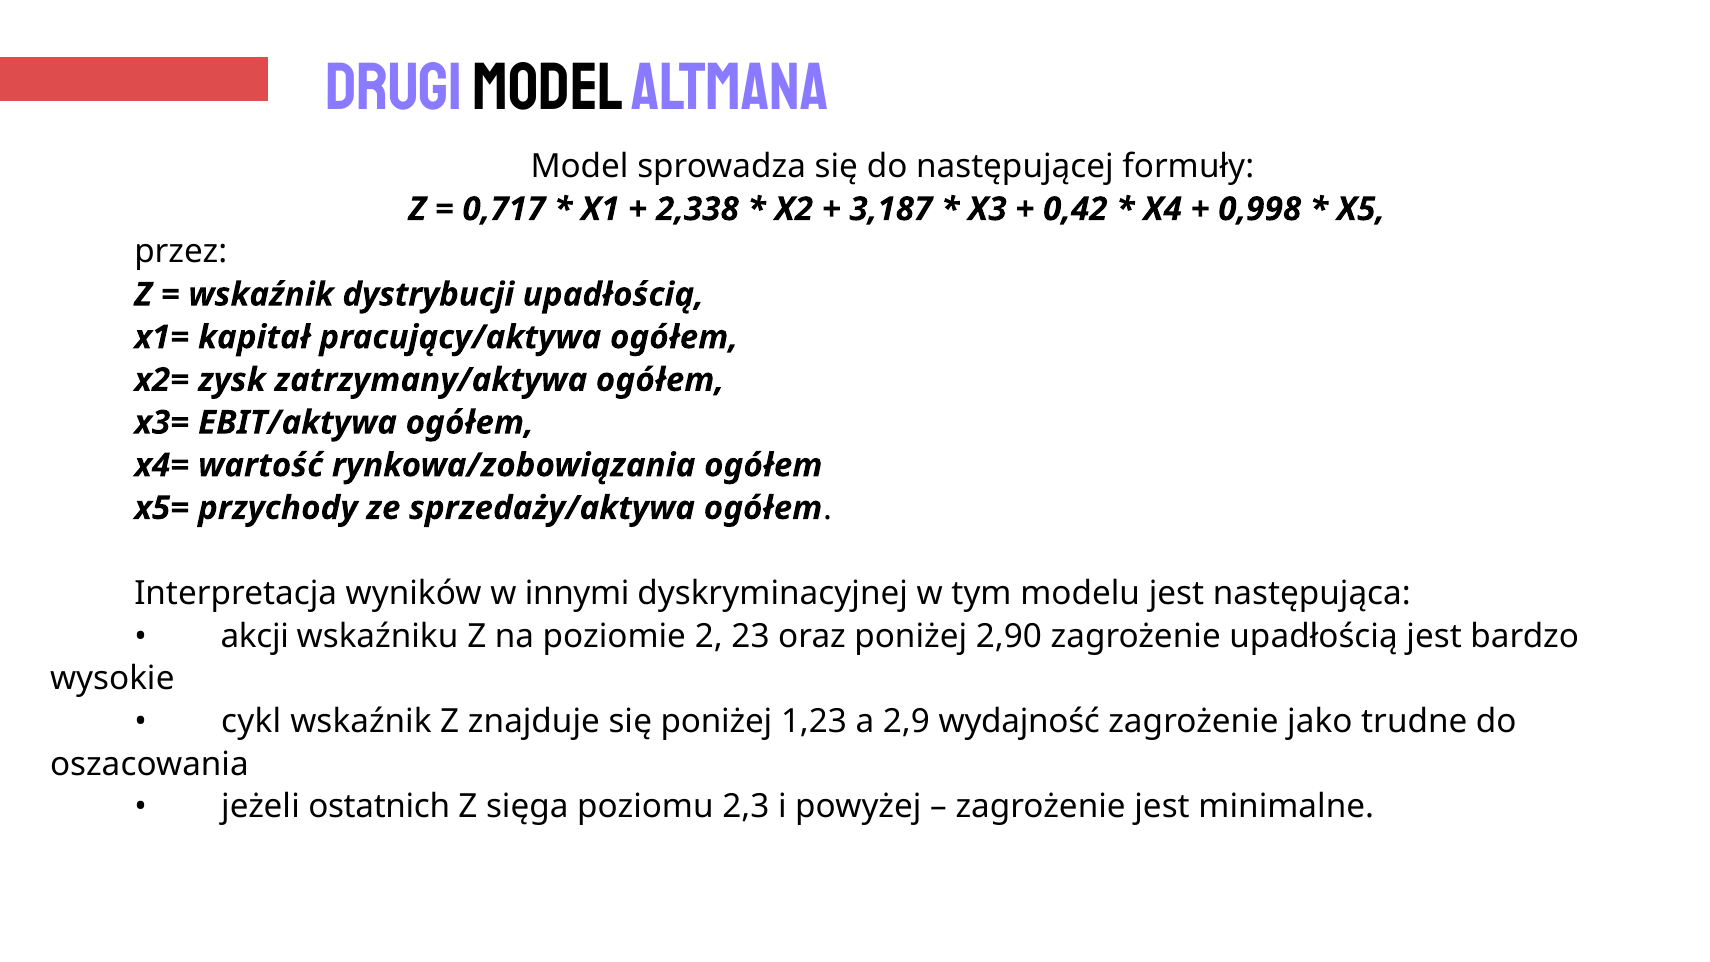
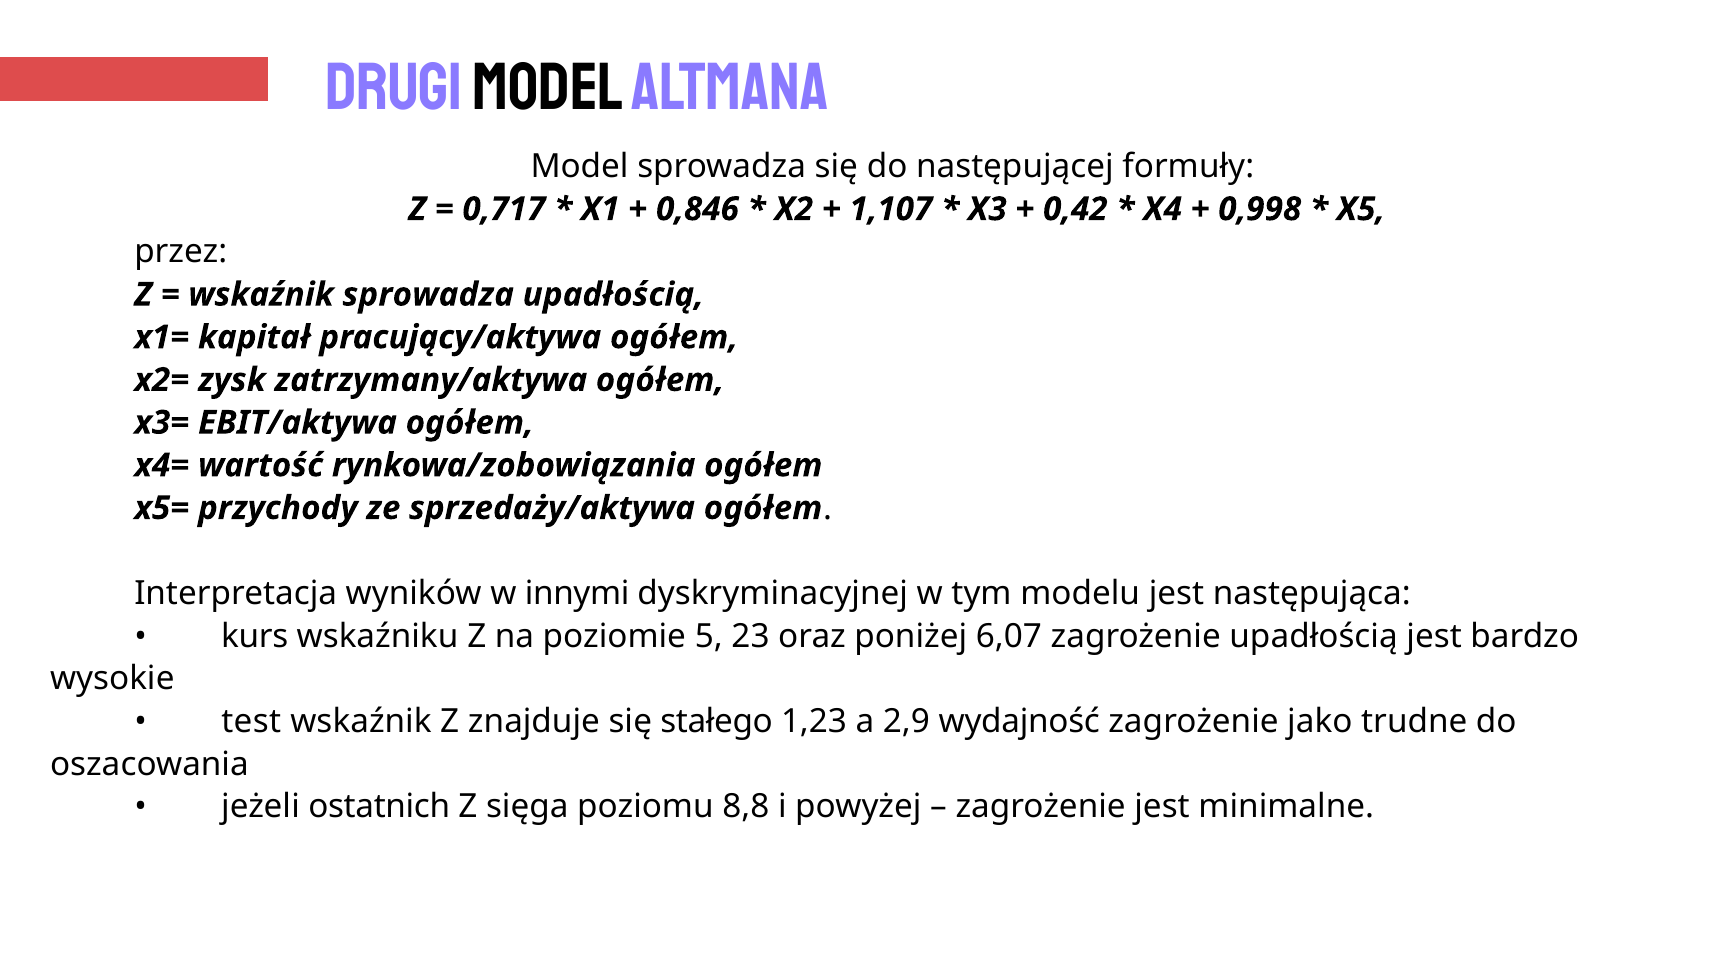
2,338: 2,338 -> 0,846 (697, 209)
3,187: 3,187 -> 1,107 (891, 209)
wskaźnik dystrybucji: dystrybucji -> sprowadza (428, 295)
akcji: akcji -> kurs (255, 636)
2: 2 -> 5 (709, 636)
2,90: 2,90 -> 6,07 (1009, 636)
cykl: cykl -> test (251, 721)
się poniżej: poniżej -> stałego (717, 721)
2,3: 2,3 -> 8,8 (746, 807)
